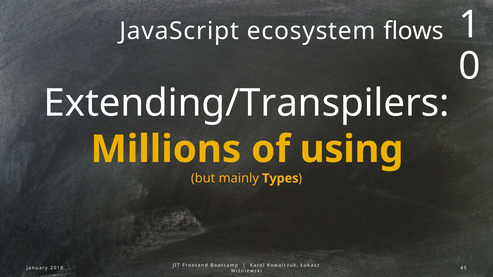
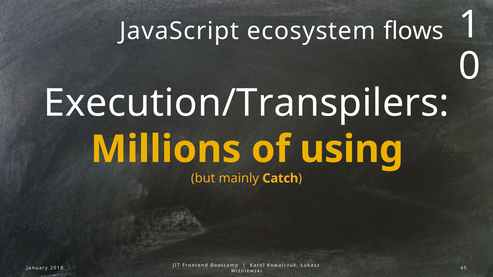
Extending/Transpilers: Extending/Transpilers -> Execution/Transpilers (246, 103)
Types: Types -> Catch (280, 178)
